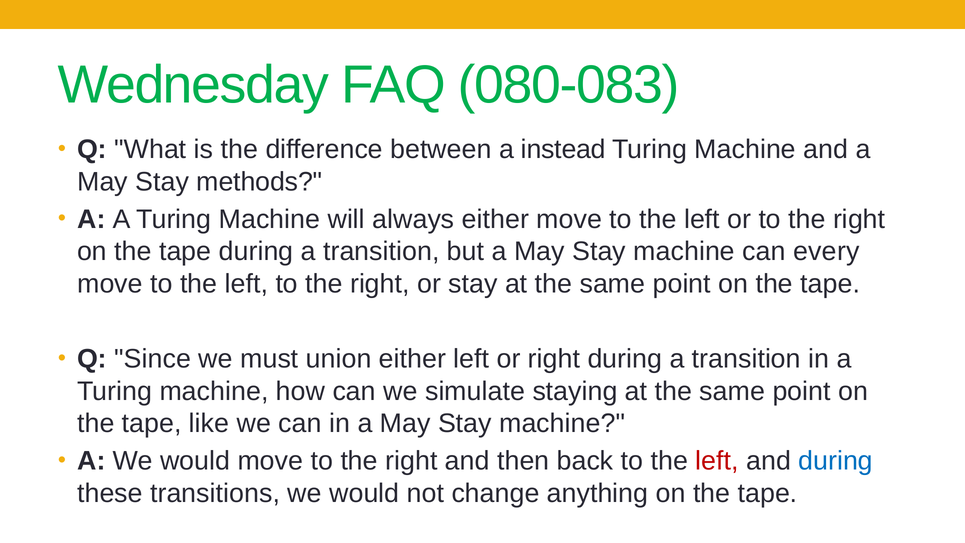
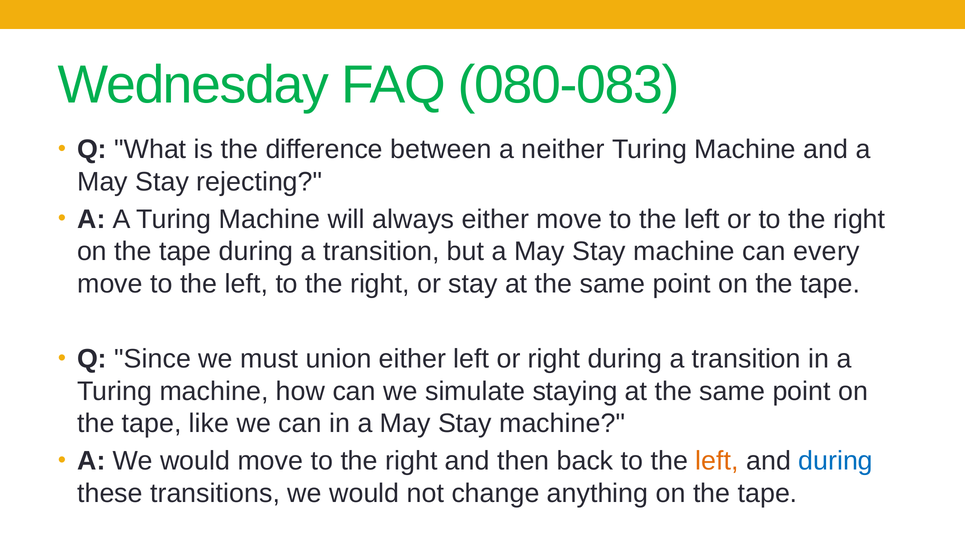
instead: instead -> neither (563, 149)
methods: methods -> rejecting (259, 182)
left colour: red -> orange (717, 461)
